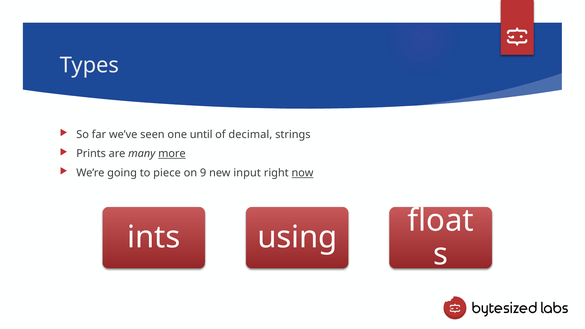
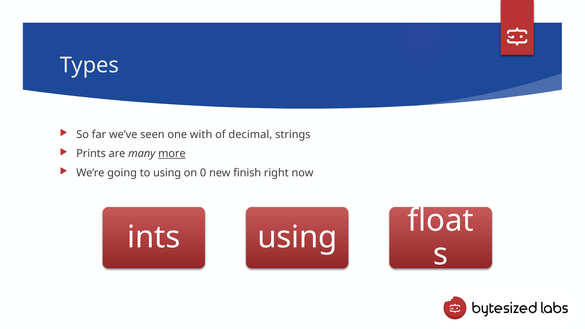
until: until -> with (201, 134)
to piece: piece -> using (167, 173)
9: 9 -> 0 (203, 173)
input: input -> finish (247, 173)
now underline: present -> none (302, 173)
